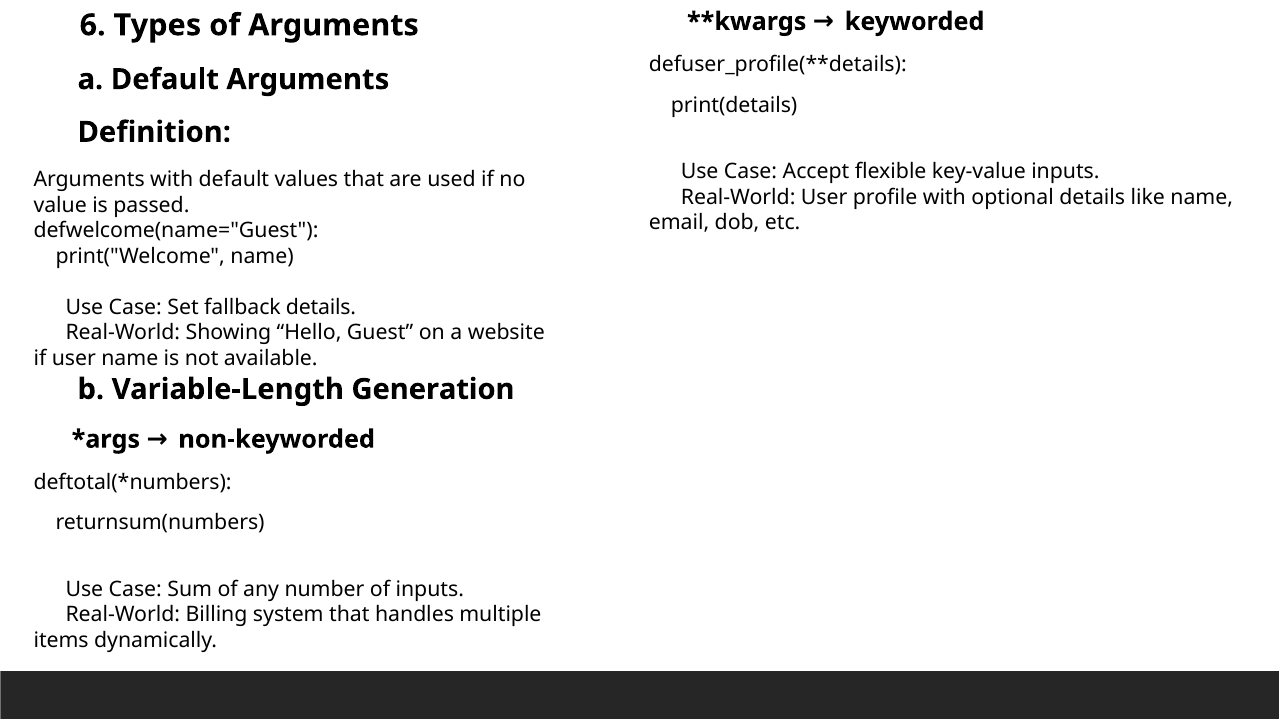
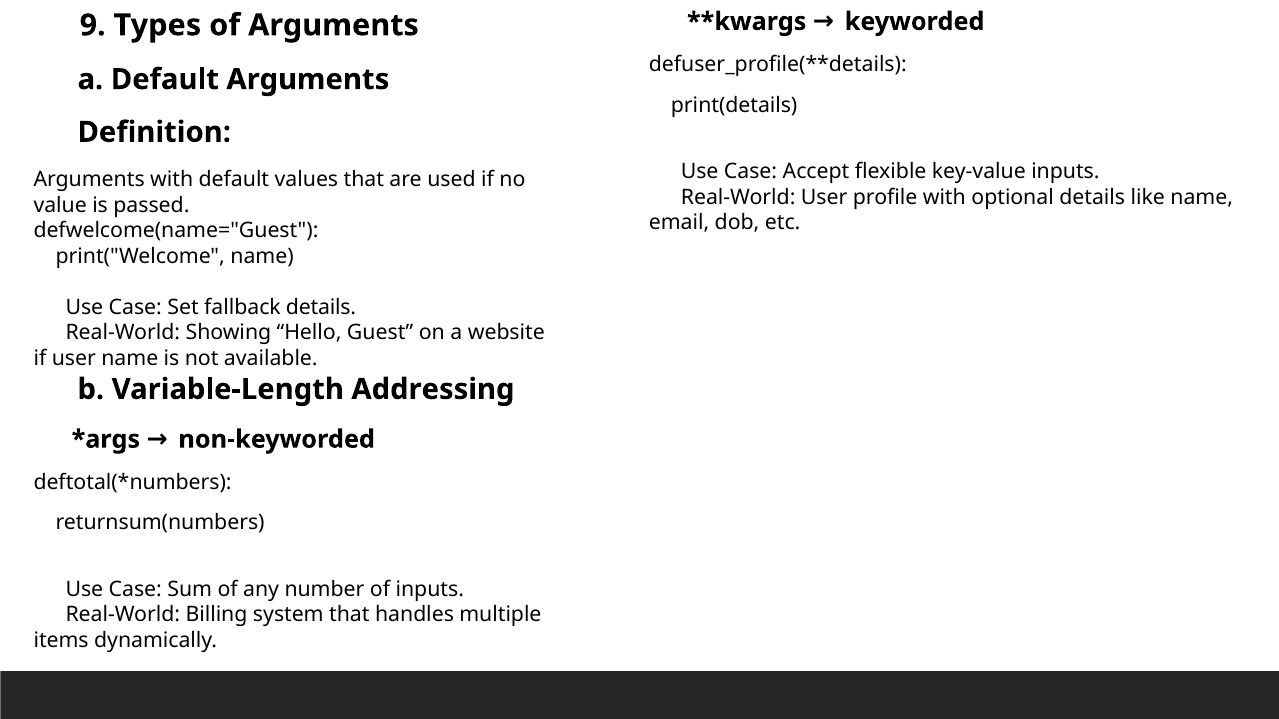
6: 6 -> 9 (93, 25)
Generation: Generation -> Addressing (433, 390)
